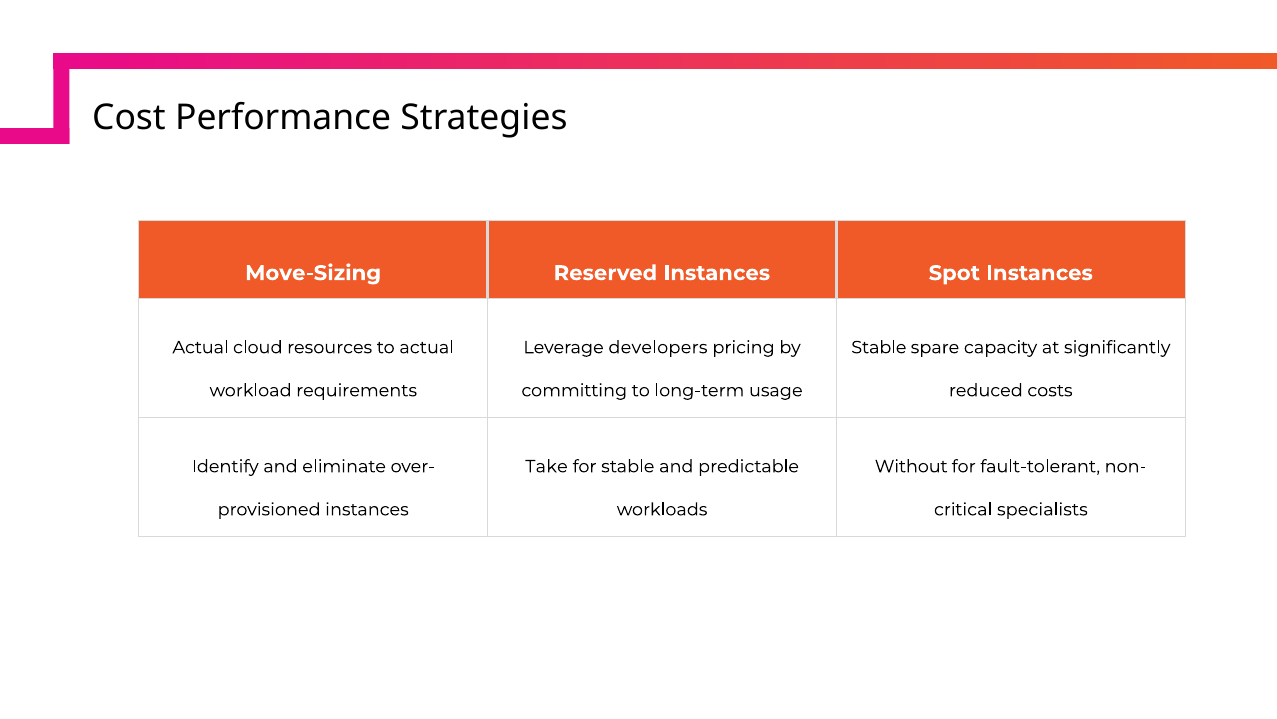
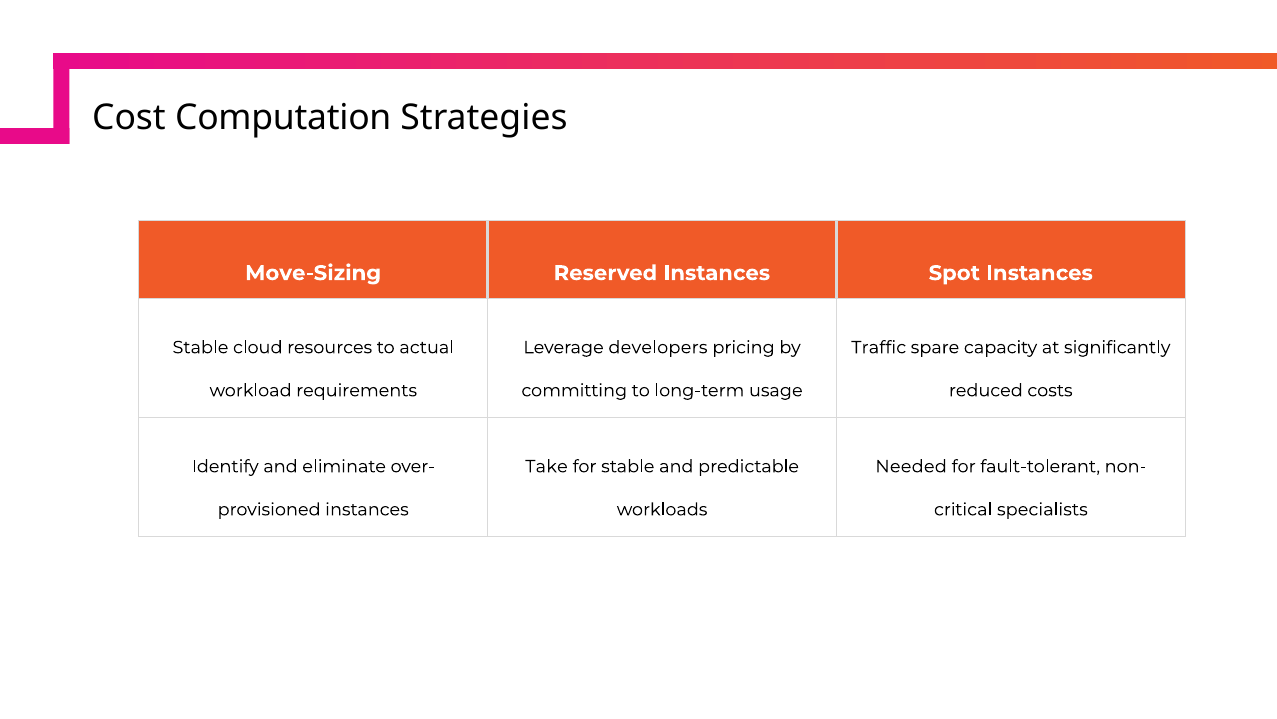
Performance: Performance -> Computation (283, 118)
Actual: Actual -> Stable (200, 347)
Stable: Stable -> Traffic (879, 347)
Without: Without -> Needed (911, 466)
